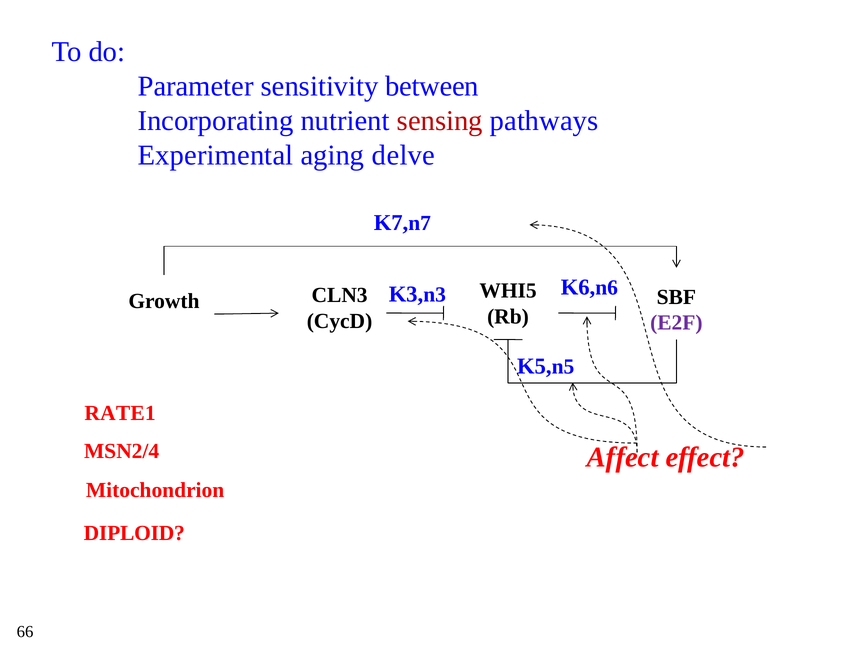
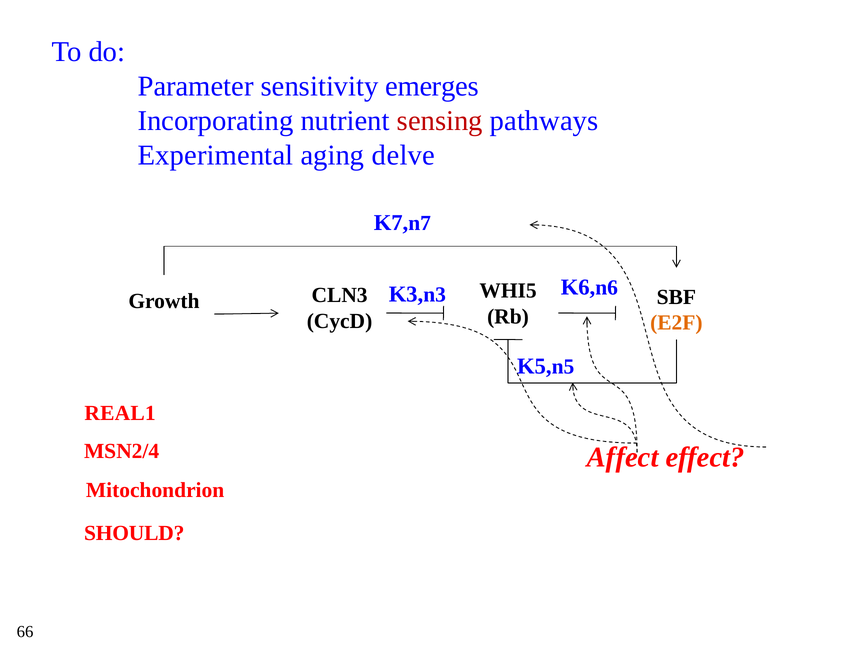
between: between -> emerges (432, 86)
E2F colour: purple -> orange (676, 323)
RATE1: RATE1 -> REAL1 (120, 413)
DIPLOID: DIPLOID -> SHOULD (134, 533)
